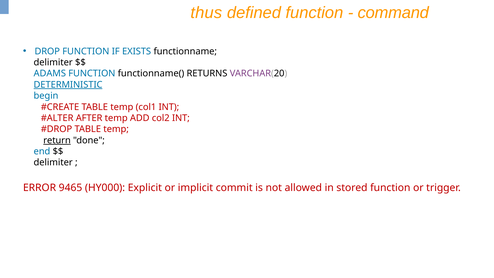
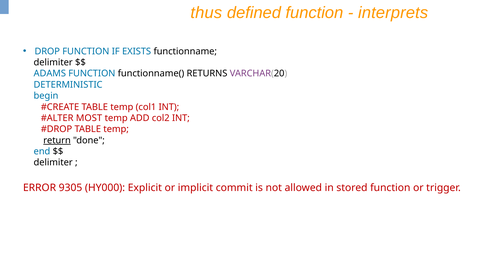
command: command -> interprets (393, 13)
DETERMINISTIC underline: present -> none (68, 85)
AFTER: AFTER -> MOST (89, 118)
9465: 9465 -> 9305 (71, 188)
